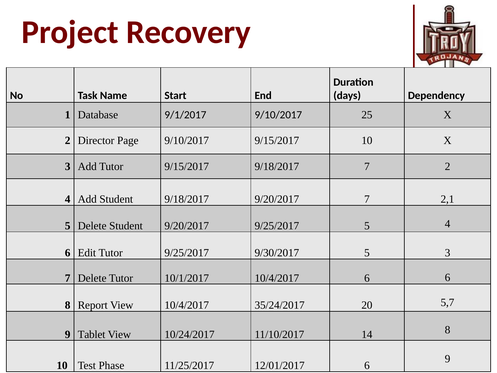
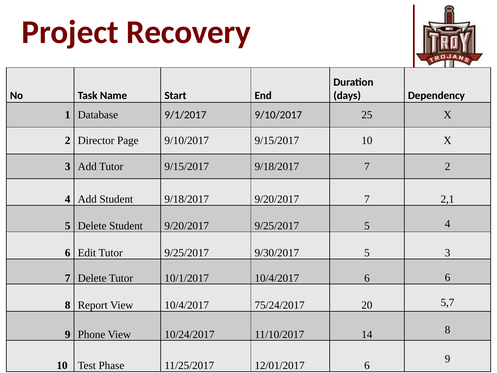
35/24/2017: 35/24/2017 -> 75/24/2017 (280, 305)
Tablet: Tablet -> Phone (92, 334)
